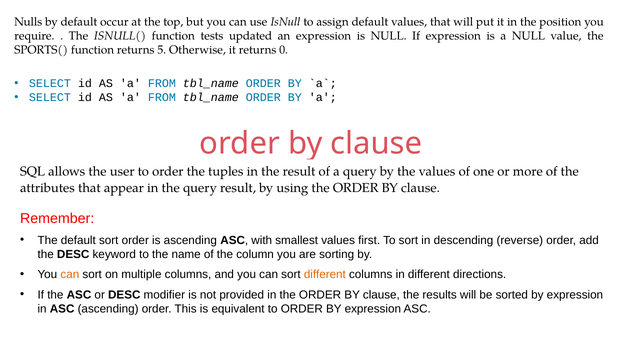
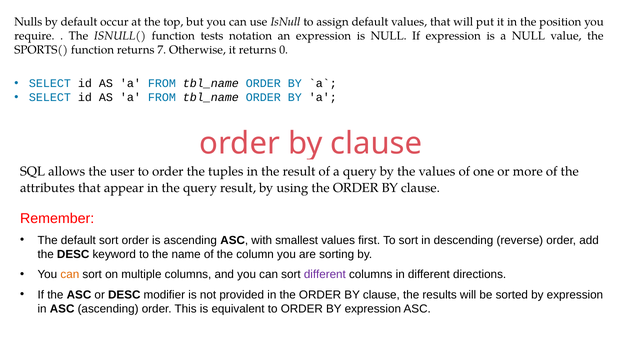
updated: updated -> notation (251, 36)
5: 5 -> 7 (162, 50)
different colour: orange -> purple (325, 274)
